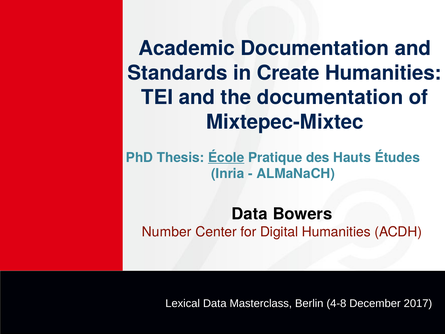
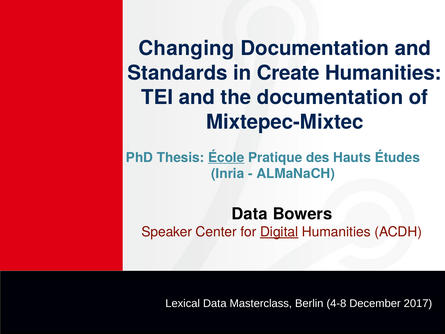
Academic: Academic -> Changing (187, 48)
Number: Number -> Speaker (167, 232)
Digital underline: none -> present (279, 232)
